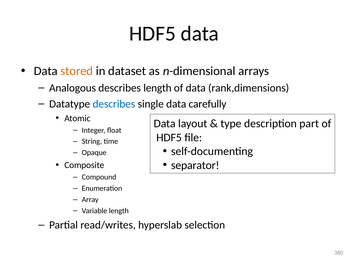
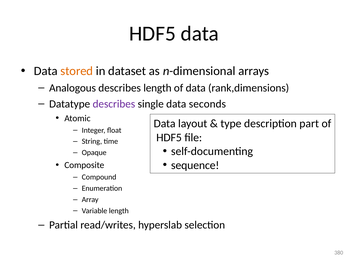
describes colour: blue -> purple (114, 104)
carefully: carefully -> seconds (207, 104)
separator: separator -> sequence (195, 165)
